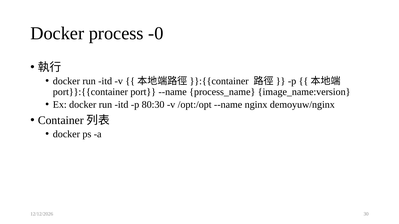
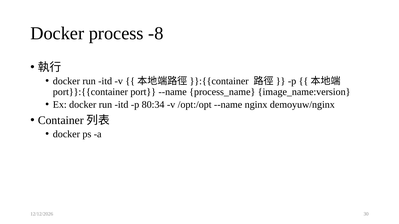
-0: -0 -> -8 (156, 34)
80:30: 80:30 -> 80:34 (153, 105)
